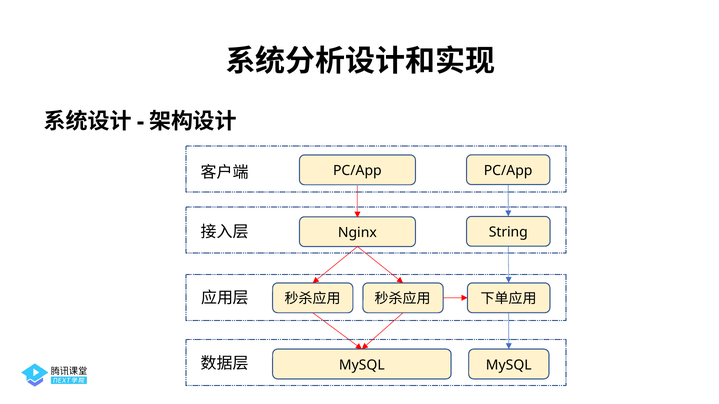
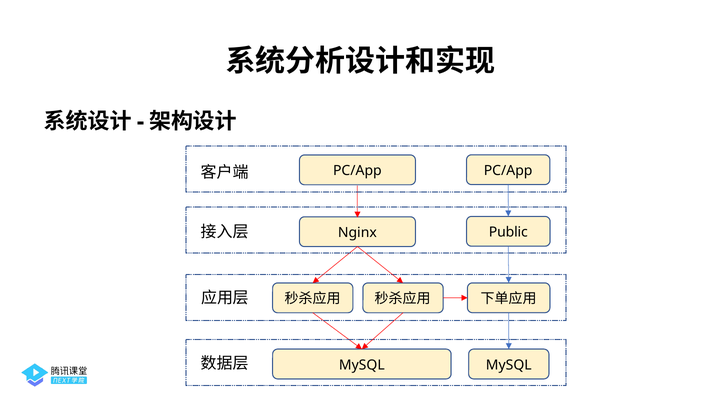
String: String -> Public (508, 233)
